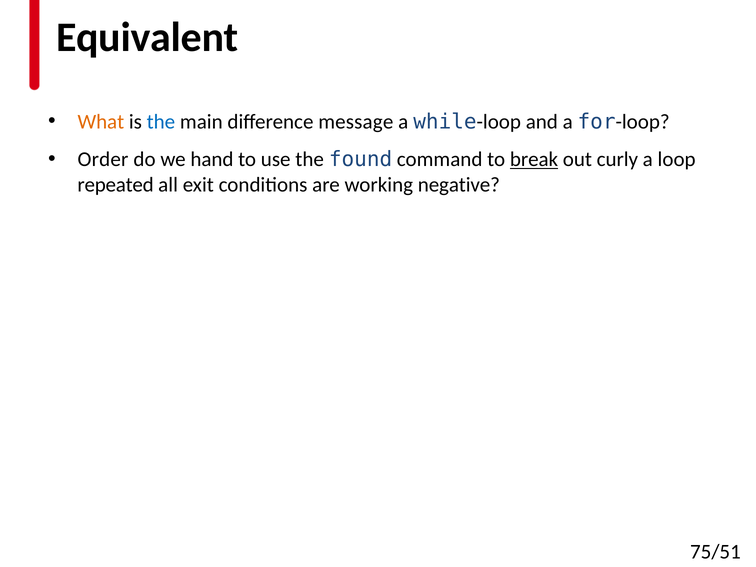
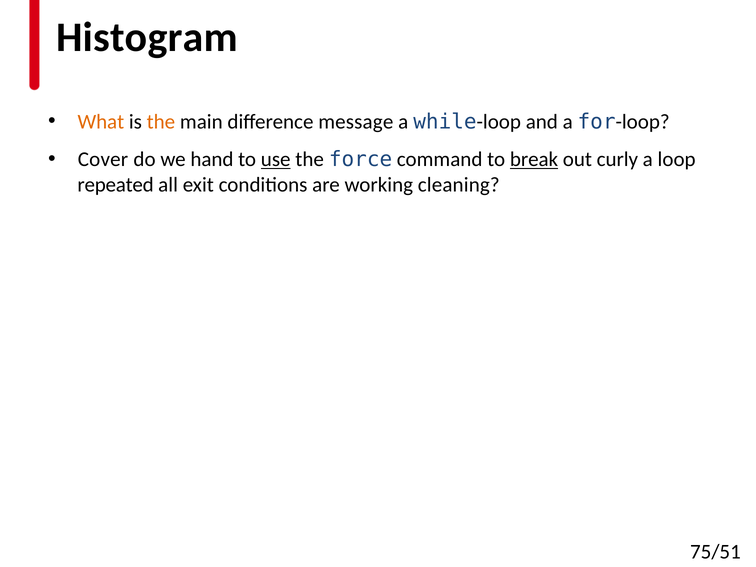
Equivalent: Equivalent -> Histogram (147, 38)
the colour: blue -> orange (161, 122)
Order: Order -> Cover (103, 160)
use underline: none -> present (276, 160)
found: found -> force (361, 160)
negative: negative -> cleaning (459, 185)
